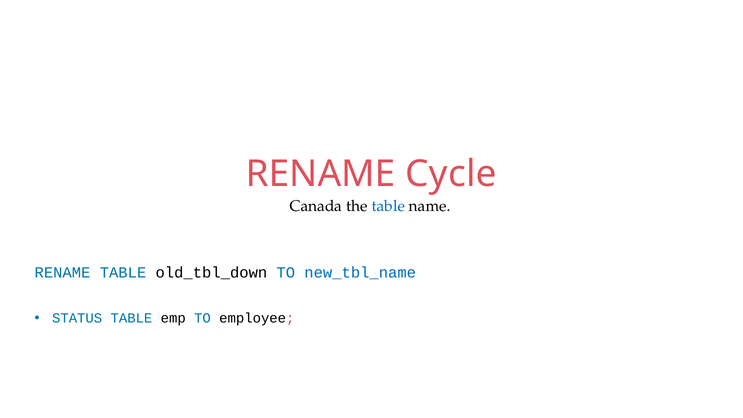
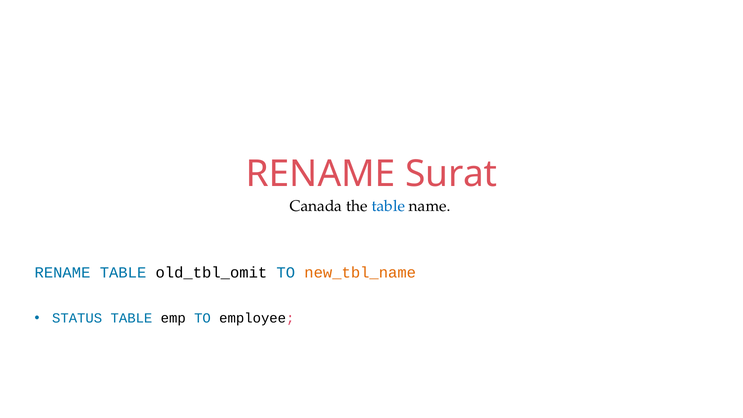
Cycle: Cycle -> Surat (451, 174)
old_tbl_down: old_tbl_down -> old_tbl_omit (211, 272)
new_tbl_name colour: blue -> orange (360, 272)
